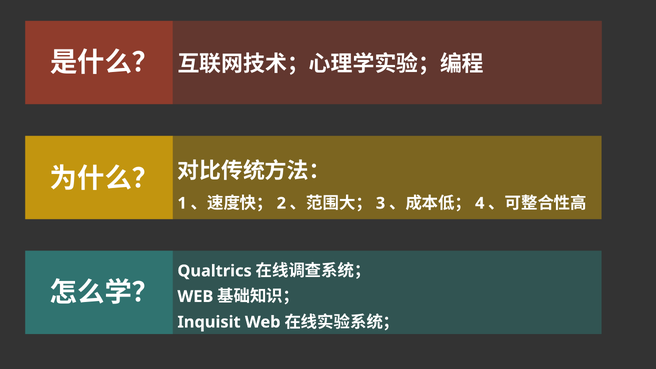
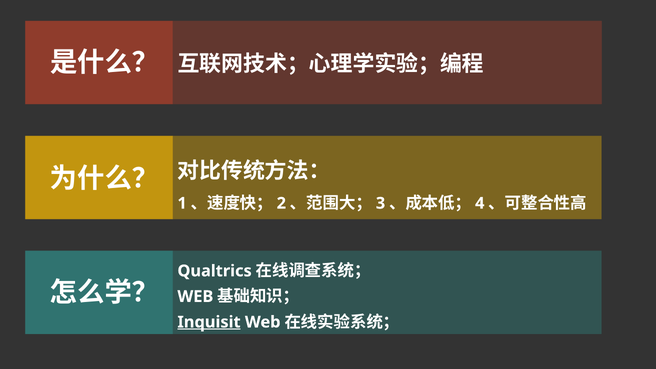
Inquisit underline: none -> present (209, 322)
